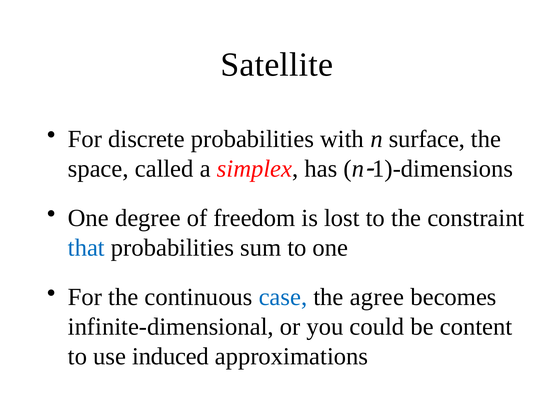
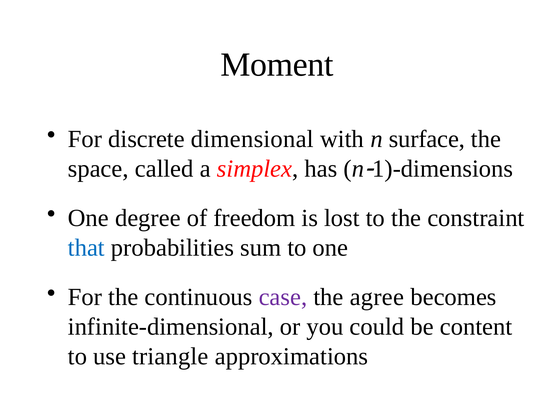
Satellite: Satellite -> Moment (277, 65)
discrete probabilities: probabilities -> dimensional (252, 139)
case colour: blue -> purple (283, 298)
induced: induced -> triangle (170, 357)
